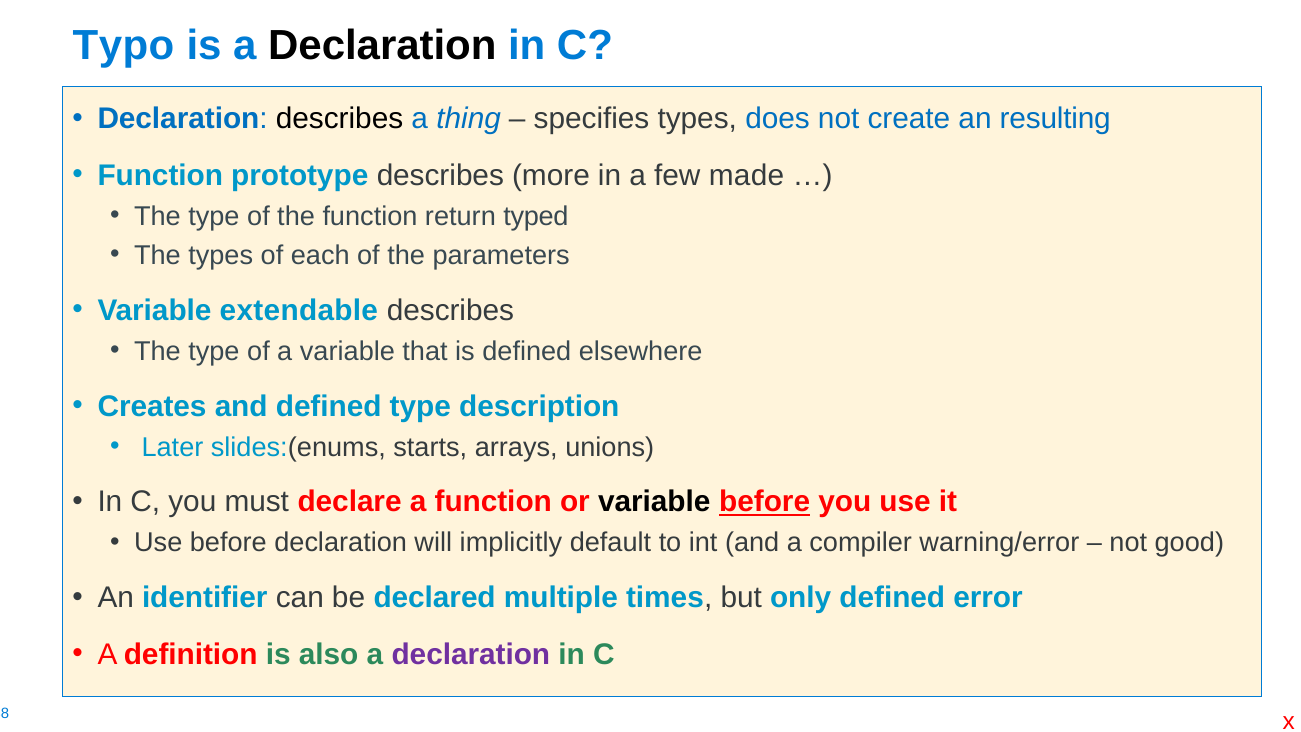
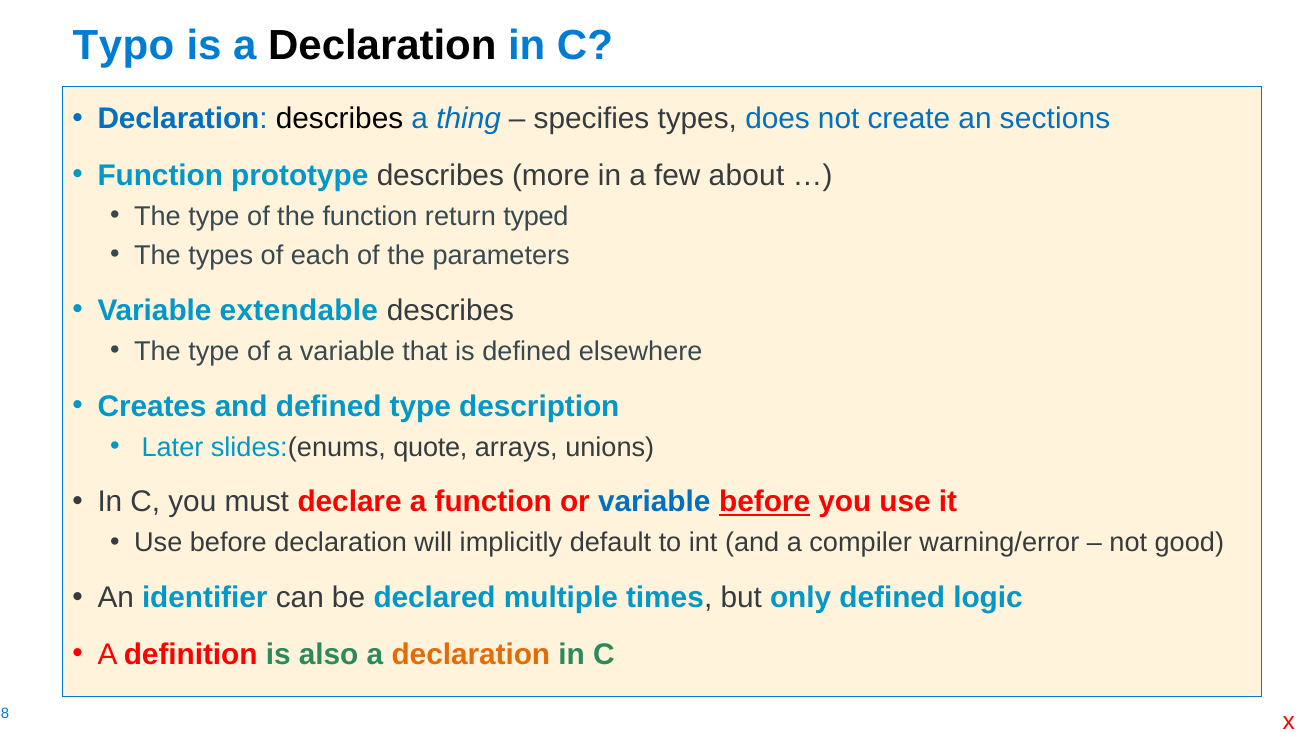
resulting: resulting -> sections (1055, 119)
made: made -> about (746, 175)
starts: starts -> quote (430, 447)
variable colour: black -> blue (654, 502)
error: error -> logic (988, 598)
declaration colour: purple -> orange (471, 654)
